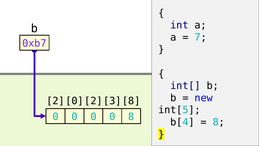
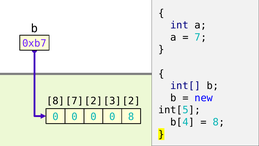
2: 2 -> 8 (56, 101)
0: 0 -> 7 (74, 101)
8: 8 -> 2 (131, 101)
